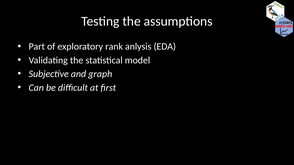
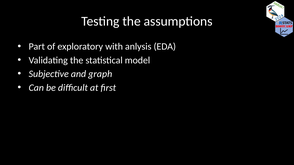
rank: rank -> with (114, 47)
